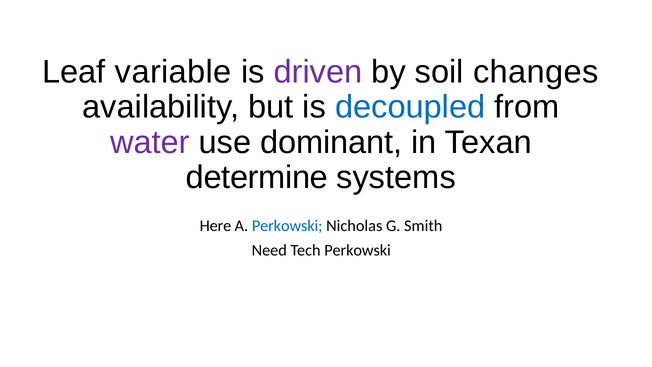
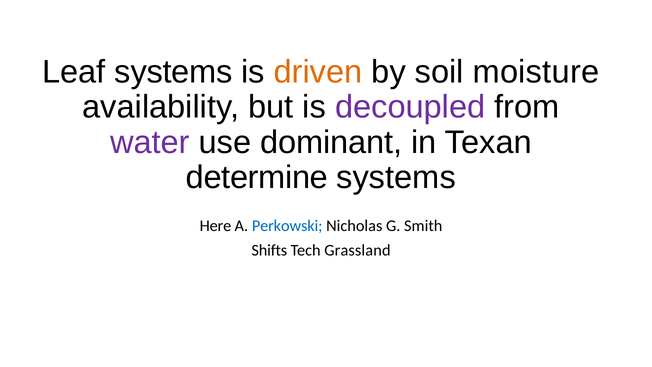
Leaf variable: variable -> systems (173, 72)
driven colour: purple -> orange (318, 72)
changes: changes -> moisture (536, 72)
decoupled colour: blue -> purple (410, 107)
Need: Need -> Shifts (269, 250)
Tech Perkowski: Perkowski -> Grassland (357, 250)
